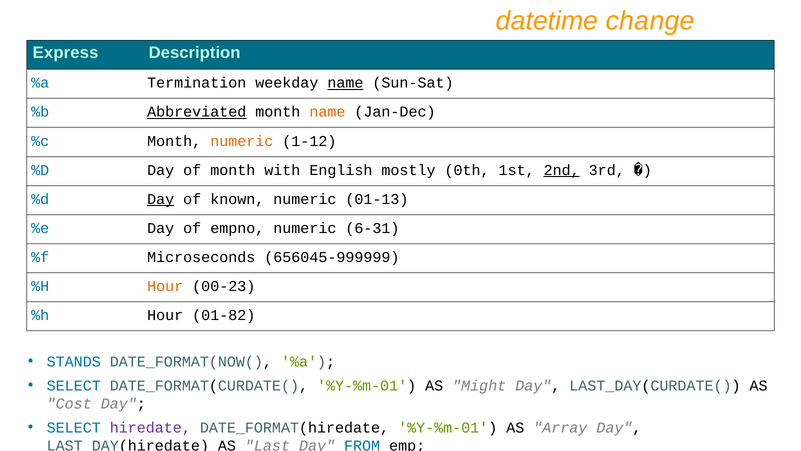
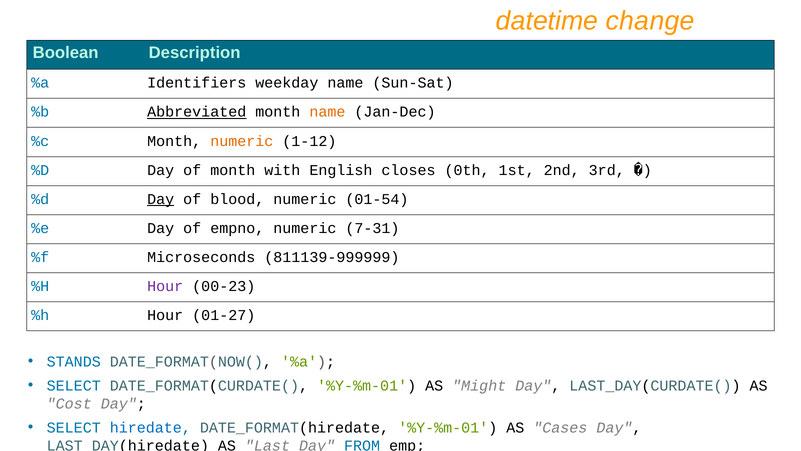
Express: Express -> Boolean (66, 53)
Termination: Termination -> Identifiers (197, 83)
name underline: present -> none (345, 83)
mostly: mostly -> closes (409, 170)
2nd underline: present -> none (562, 170)
known: known -> blood (237, 199)
01-13: 01-13 -> 01-54 (377, 199)
6-31: 6-31 -> 7-31 (372, 228)
656045-999999: 656045-999999 -> 811139-999999 (332, 257)
Hour colour: orange -> purple (165, 286)
01-82: 01-82 -> 01-27 (224, 315)
hiredate colour: purple -> blue (150, 427)
Array: Array -> Cases (560, 427)
